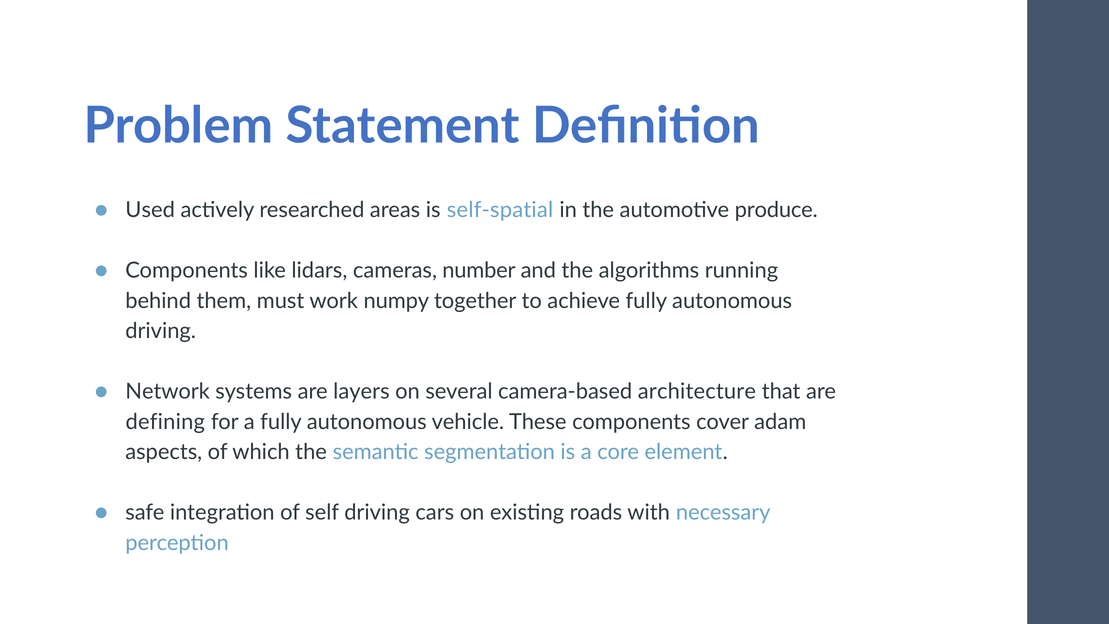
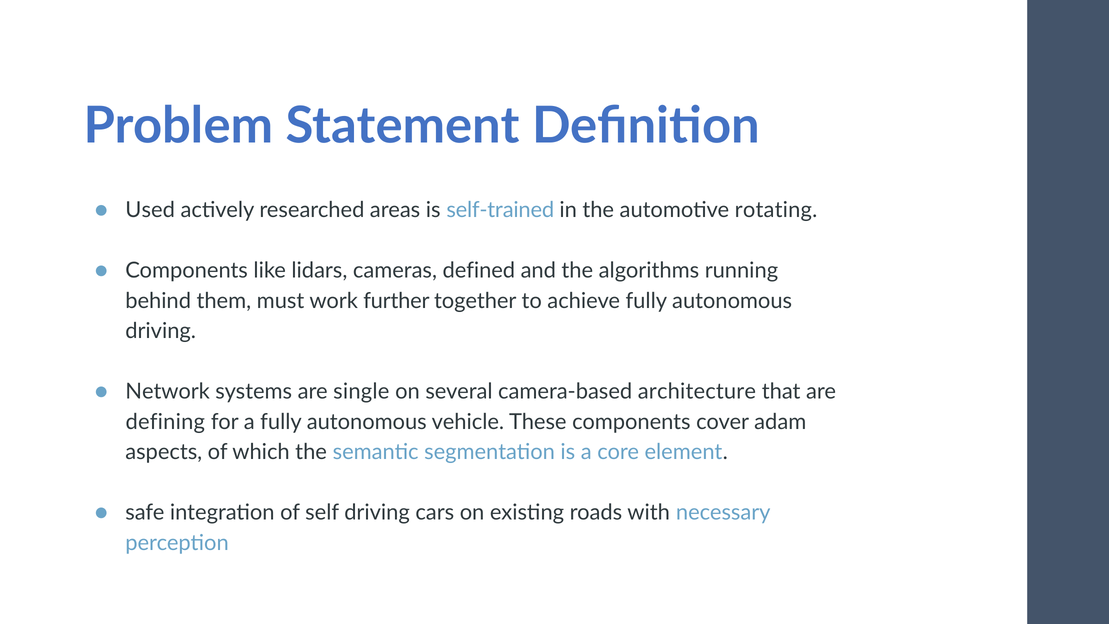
self-spatial: self-spatial -> self-trained (500, 210)
produce: produce -> rotating (776, 210)
number: number -> defined (479, 271)
numpy: numpy -> further (396, 301)
layers: layers -> single (361, 392)
